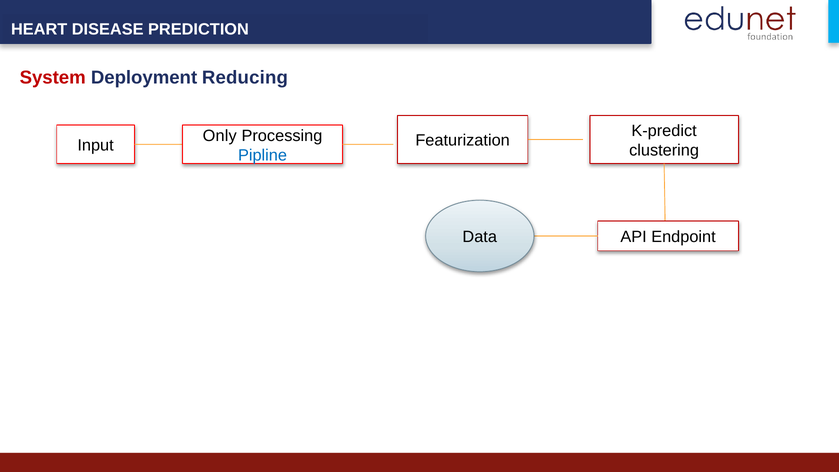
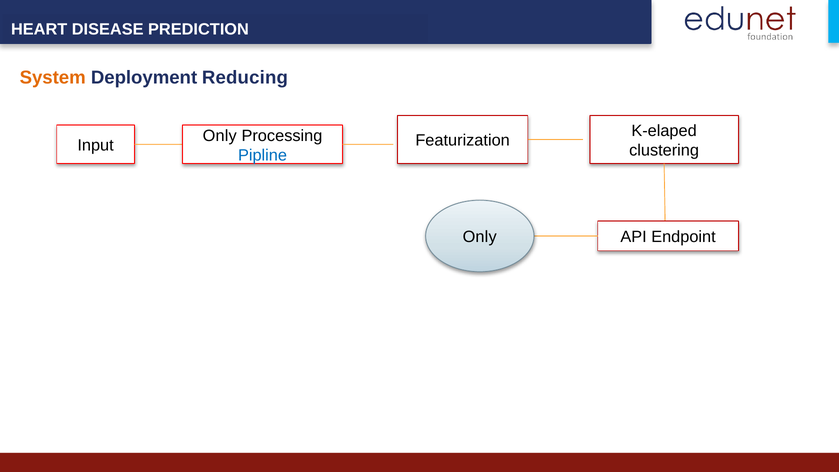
System colour: red -> orange (53, 78)
K-predict: K-predict -> K-elaped (664, 131)
Data: Data -> Only (480, 237)
